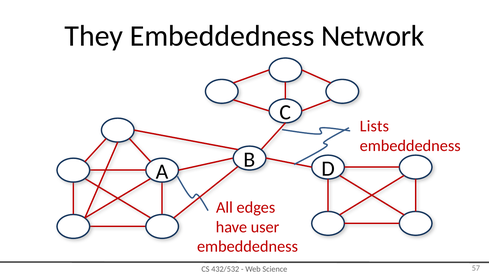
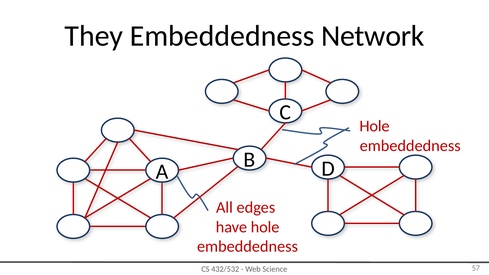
Lists: Lists -> Hole (374, 126)
have user: user -> hole (265, 227)
